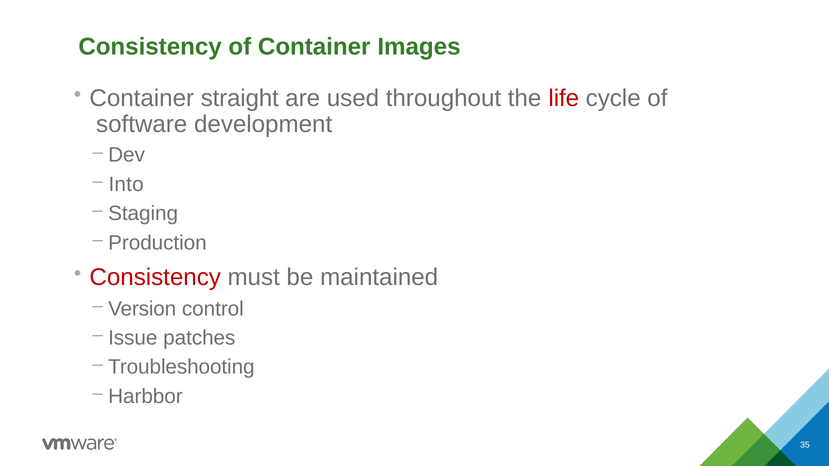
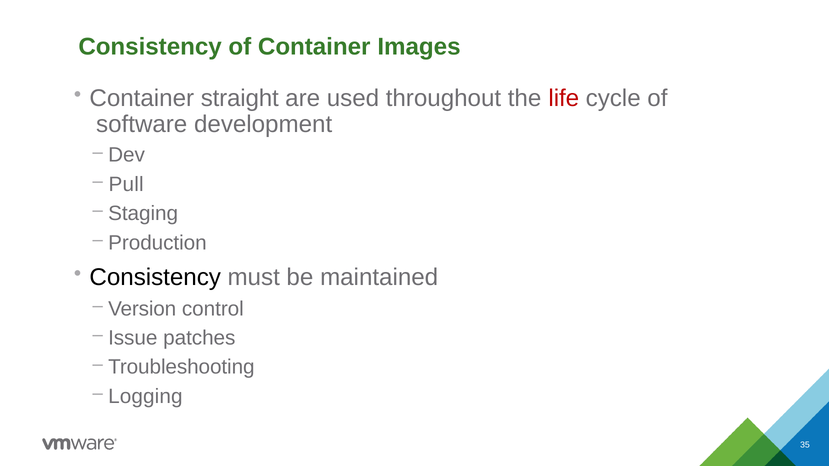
Into: Into -> Pull (126, 185)
Consistency colour: red -> black (155, 278)
Harbbor: Harbbor -> Logging (145, 397)
